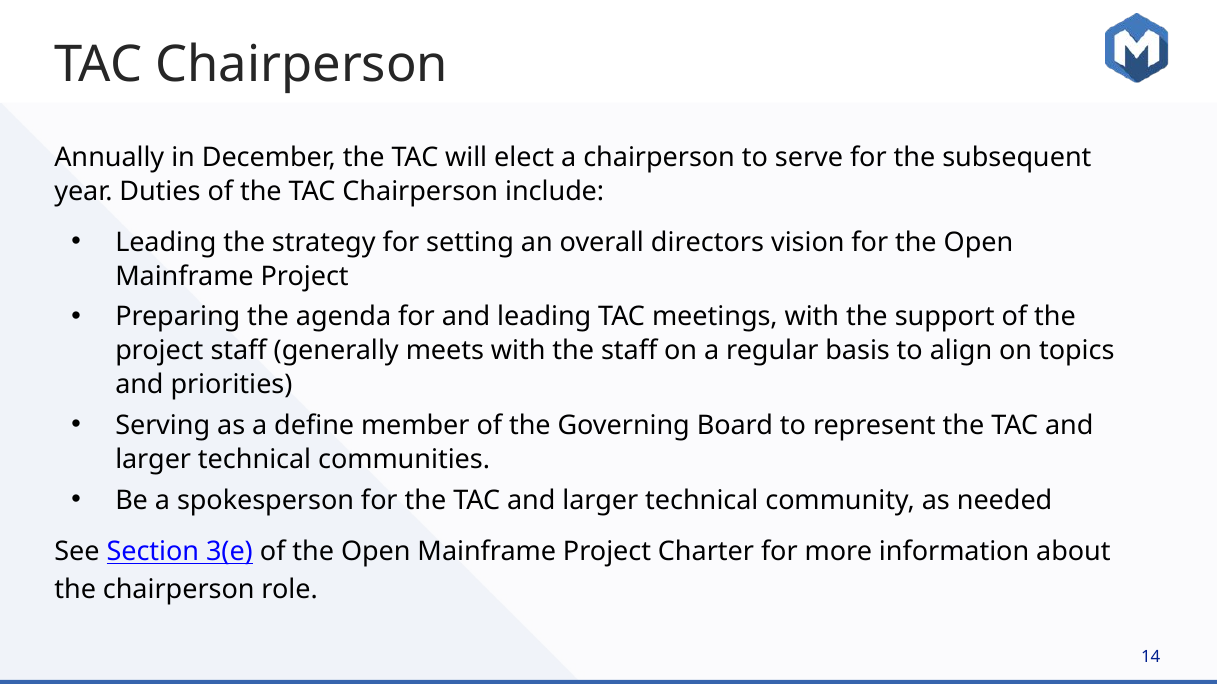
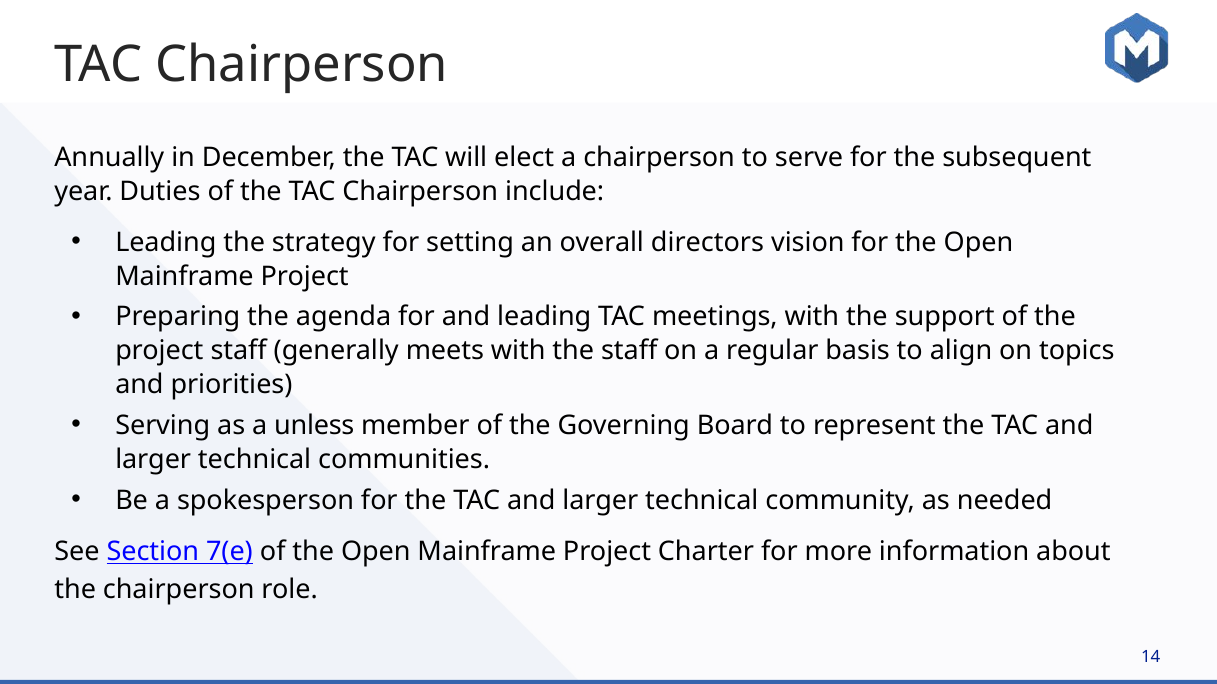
define: define -> unless (314, 426)
3(e: 3(e -> 7(e (229, 552)
